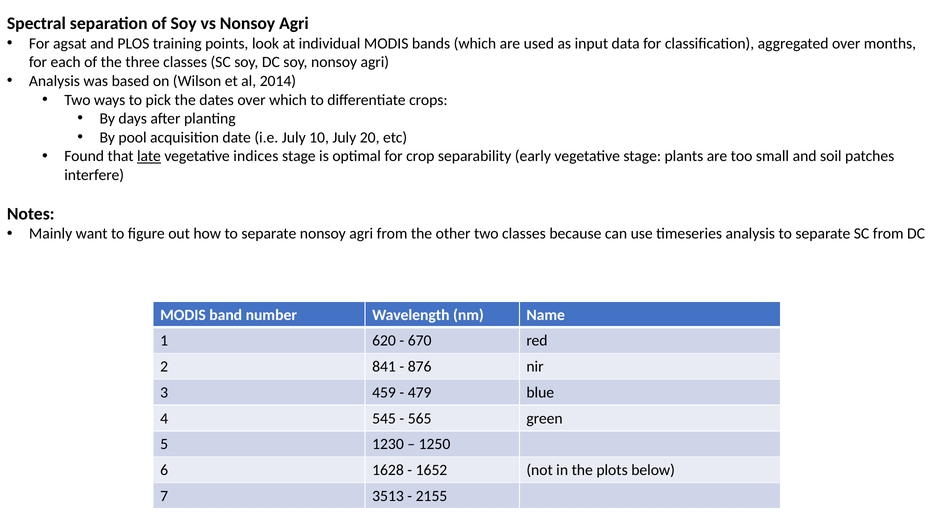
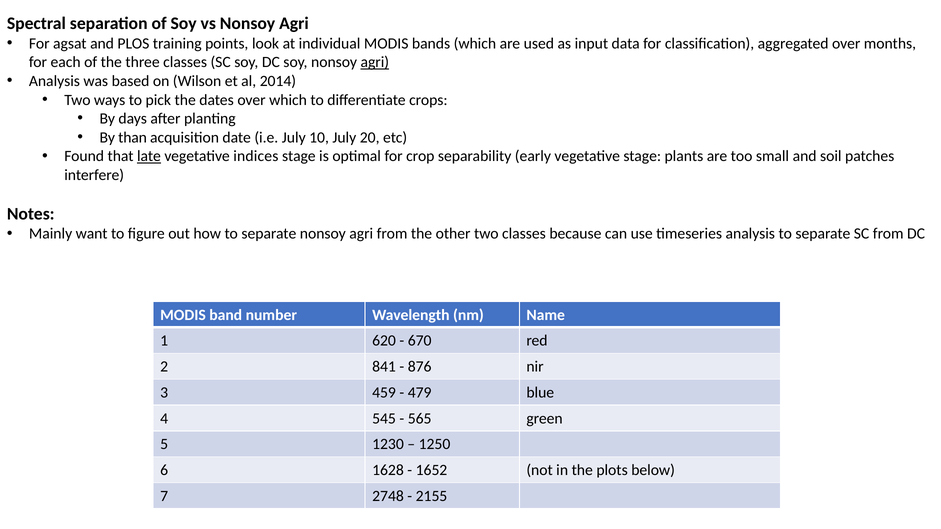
agri underline: none -> present (375, 62)
pool: pool -> than (133, 138)
3513: 3513 -> 2748 (388, 496)
